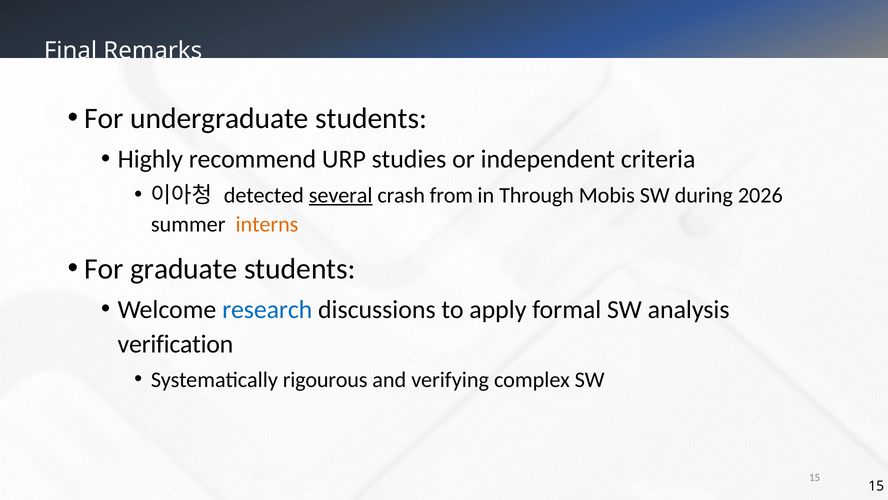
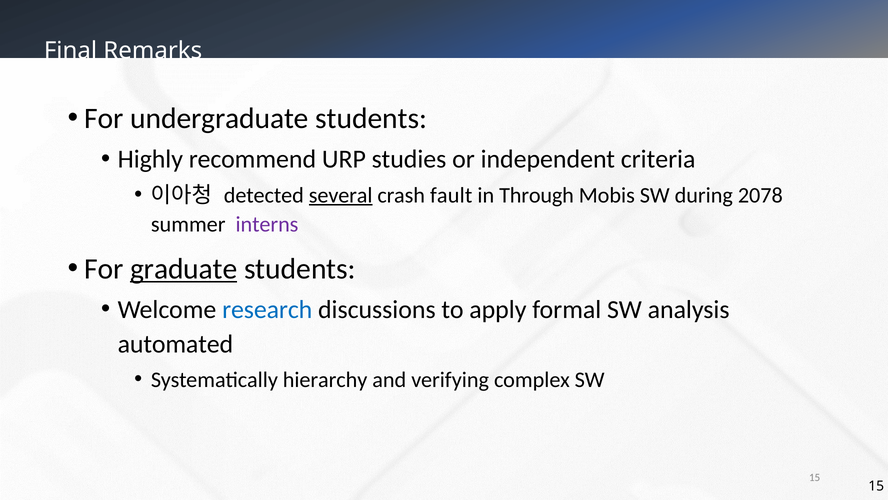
from: from -> fault (451, 195)
2026: 2026 -> 2078 (760, 195)
interns colour: orange -> purple (267, 224)
graduate underline: none -> present (184, 269)
verification: verification -> automated (175, 344)
rigourous: rigourous -> hierarchy (325, 379)
